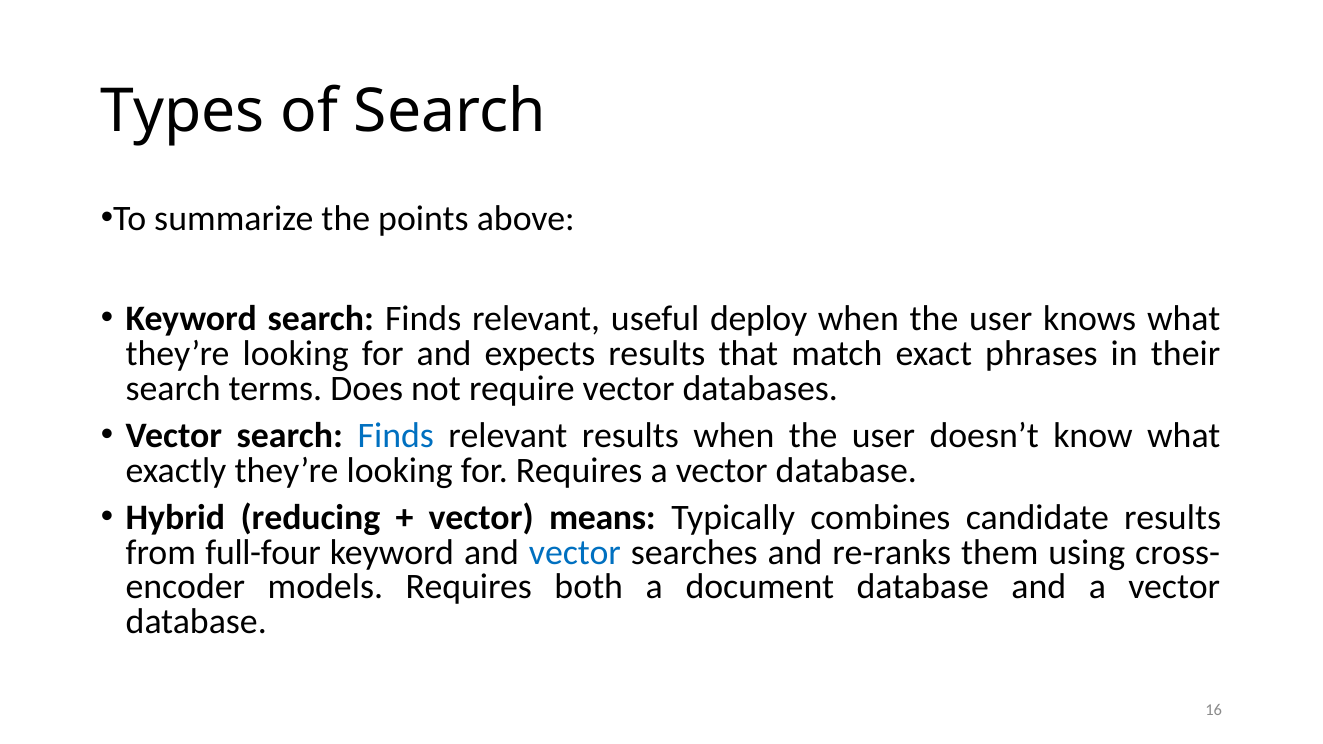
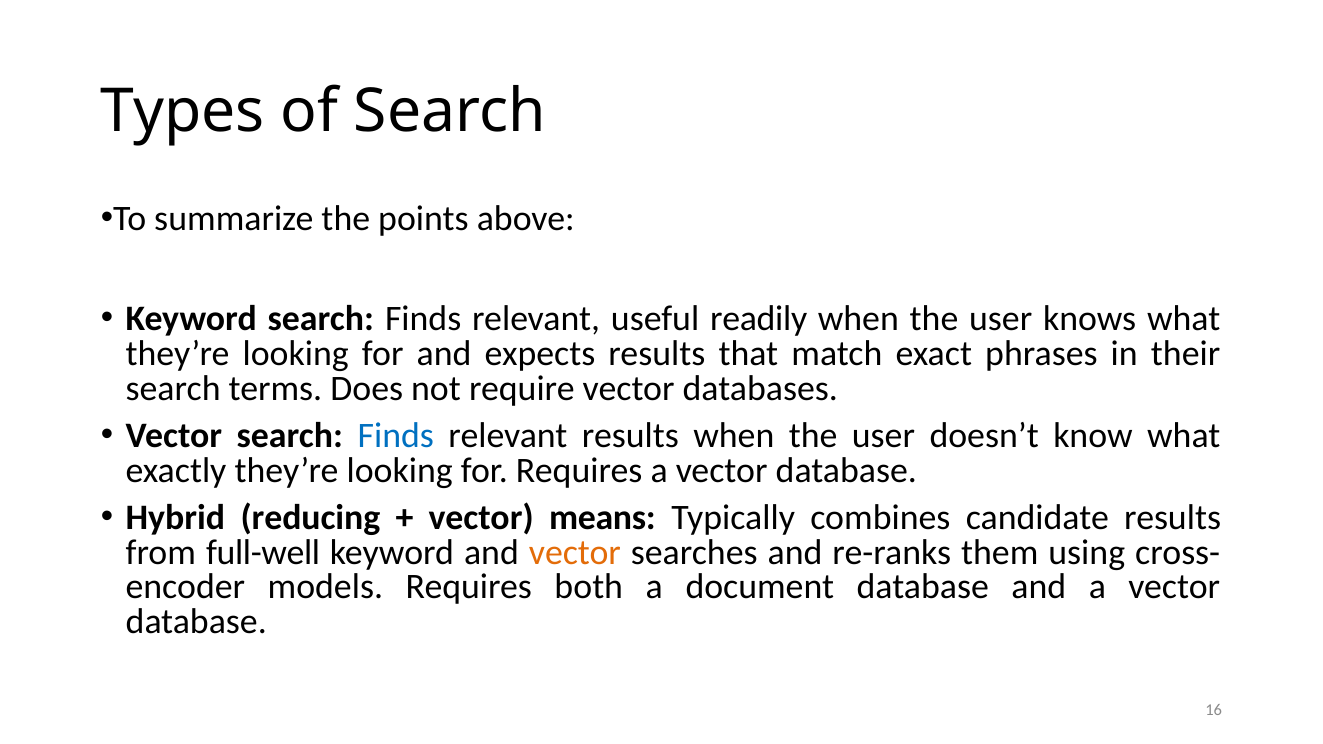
deploy: deploy -> readily (759, 319)
full-four: full-four -> full-well (263, 552)
vector colour: blue -> orange (575, 552)
